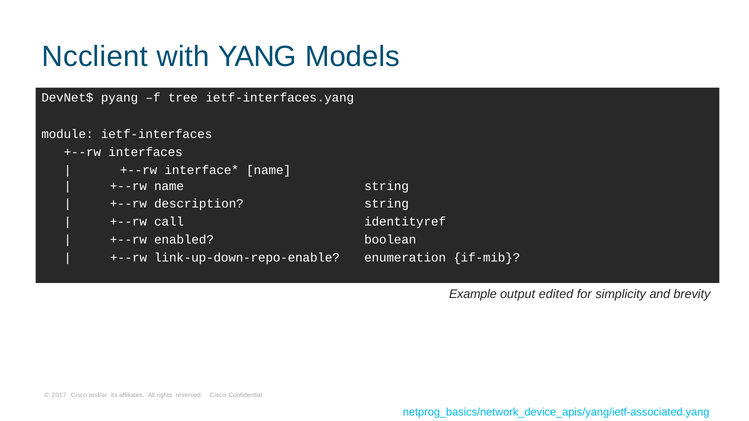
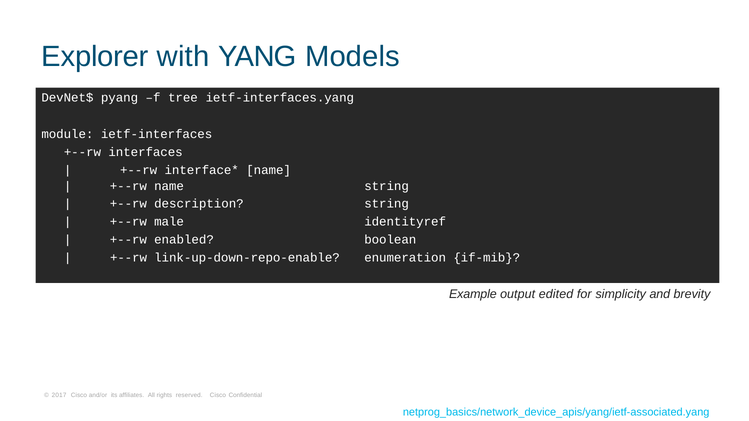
Ncclient: Ncclient -> Explorer (95, 56)
call: call -> male (169, 222)
